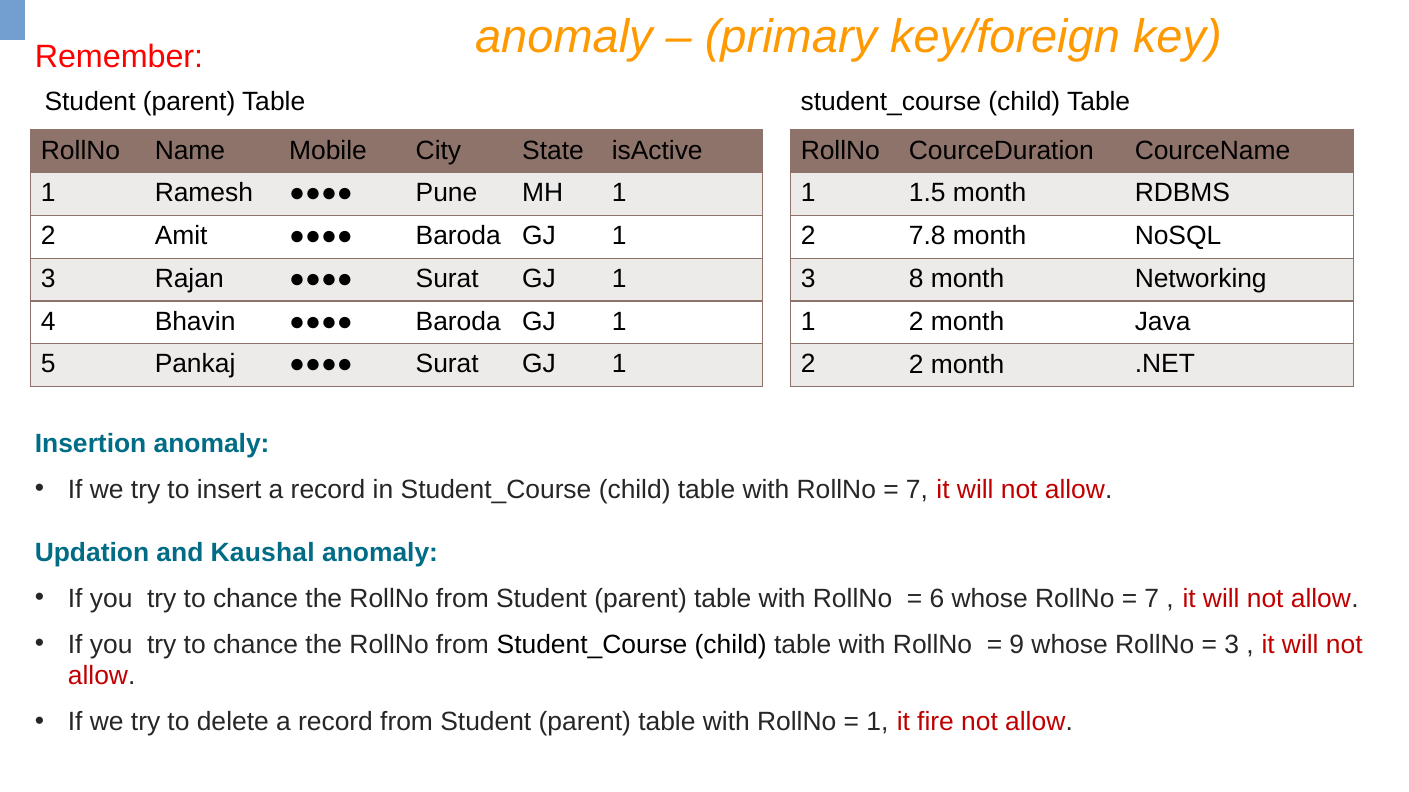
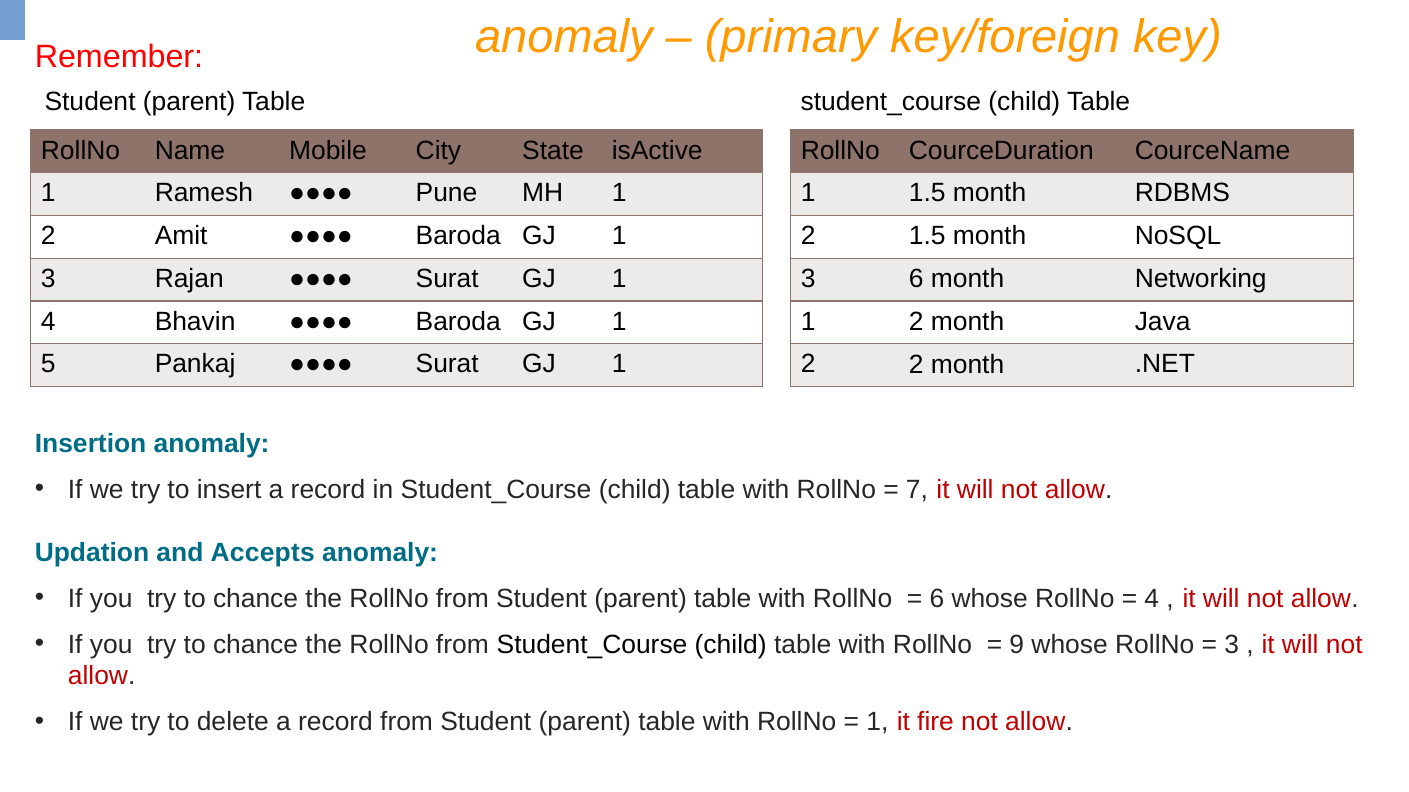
2 7.8: 7.8 -> 1.5 (927, 236)
3 8: 8 -> 6 (916, 279)
Kaushal: Kaushal -> Accepts (263, 553)
7: 7 -> 4 (1152, 599)
